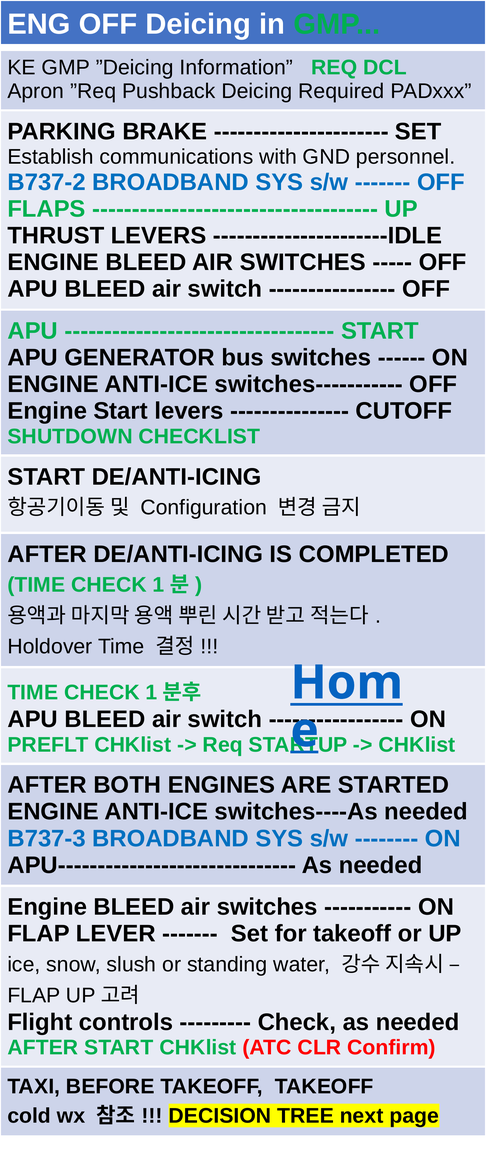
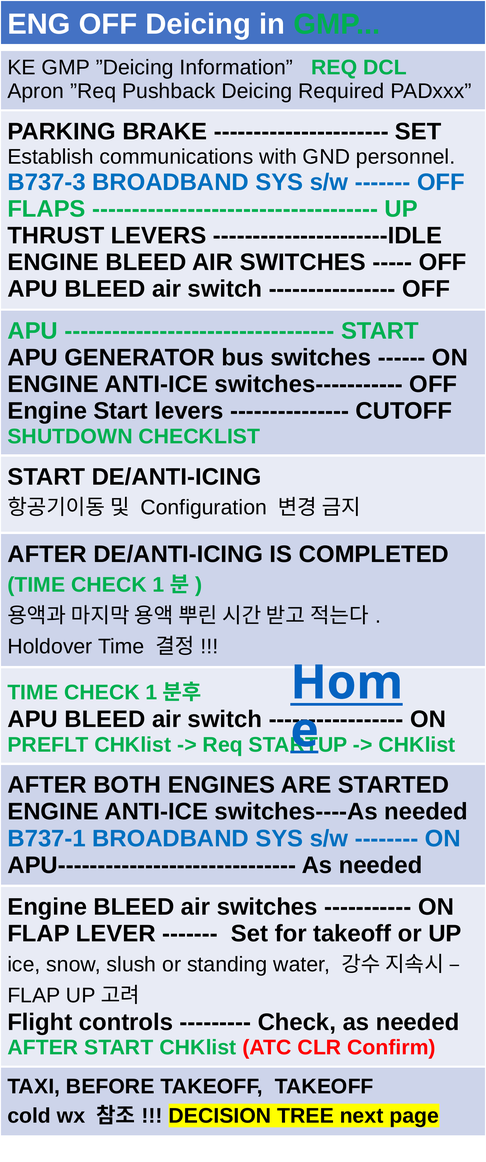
B737-2: B737-2 -> B737-3 (47, 182)
B737-3: B737-3 -> B737-1 (47, 839)
